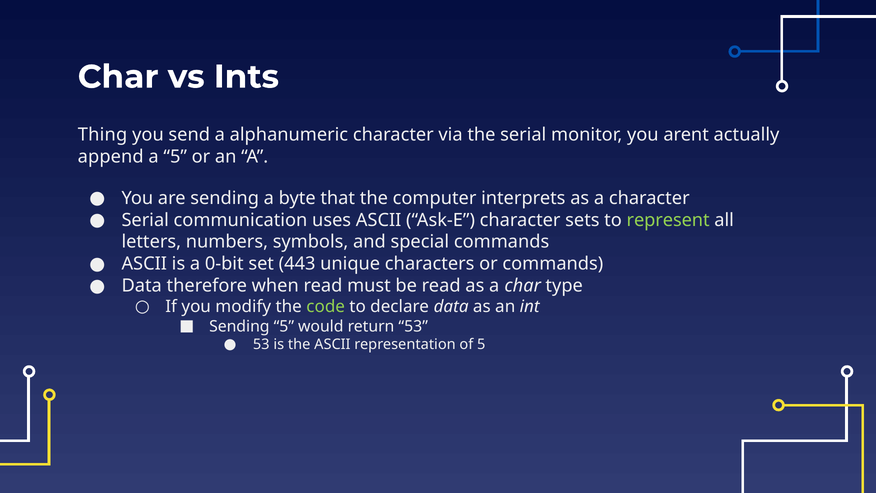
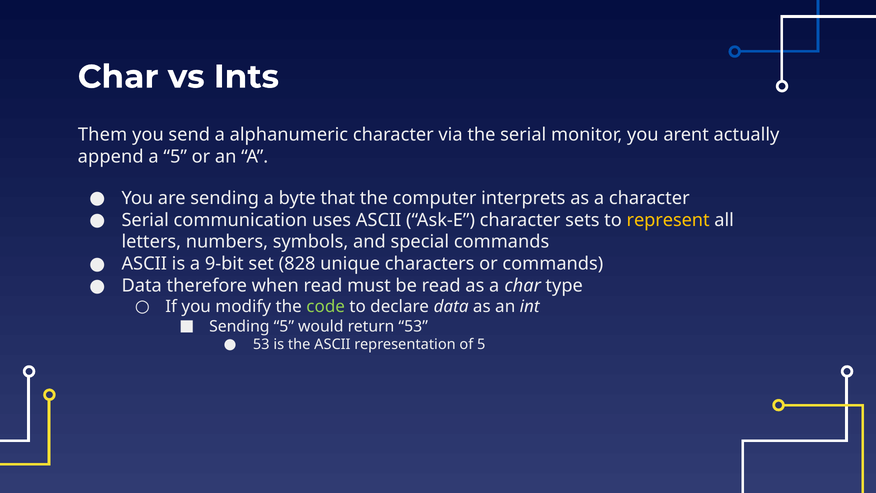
Thing: Thing -> Them (103, 135)
represent colour: light green -> yellow (668, 220)
0-bit: 0-bit -> 9-bit (224, 264)
443: 443 -> 828 (297, 264)
